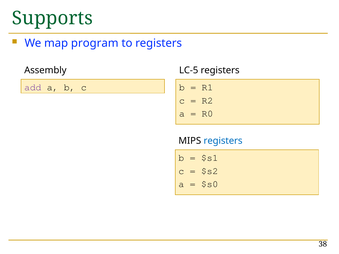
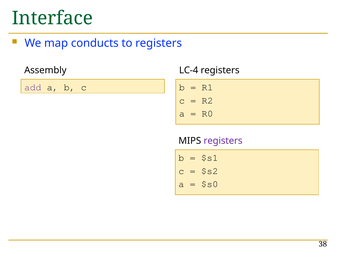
Supports: Supports -> Interface (52, 18)
program: program -> conducts (95, 43)
LC-5: LC-5 -> LC-4 (189, 70)
registers colour: blue -> purple (223, 141)
